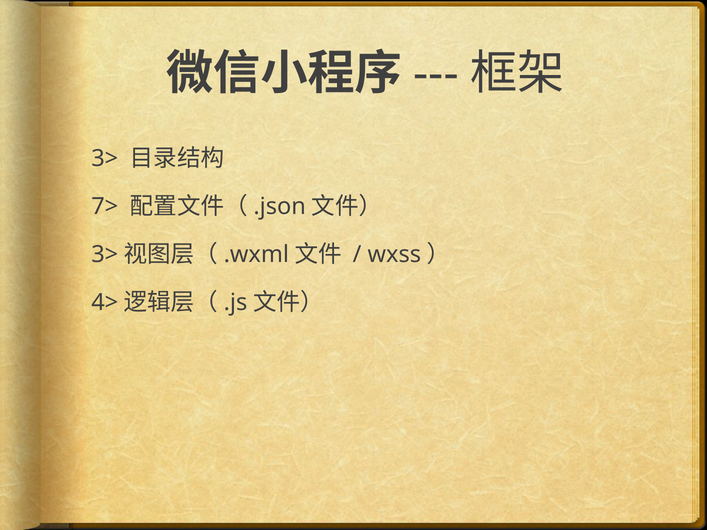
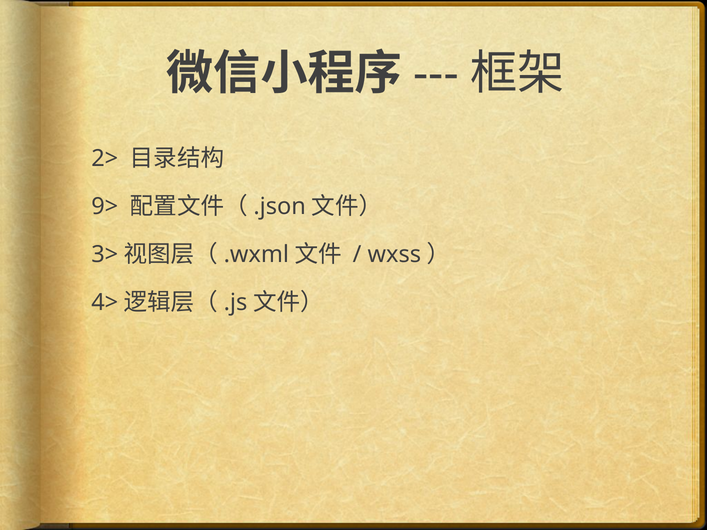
3>: 3> -> 2> (105, 159)
7>: 7> -> 9> (105, 207)
